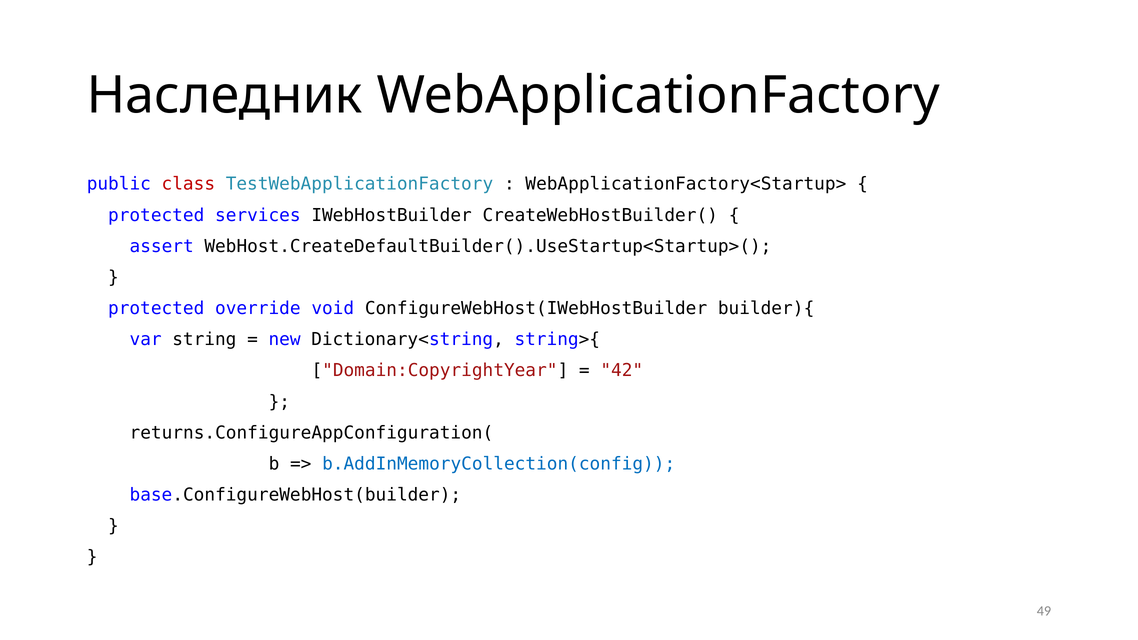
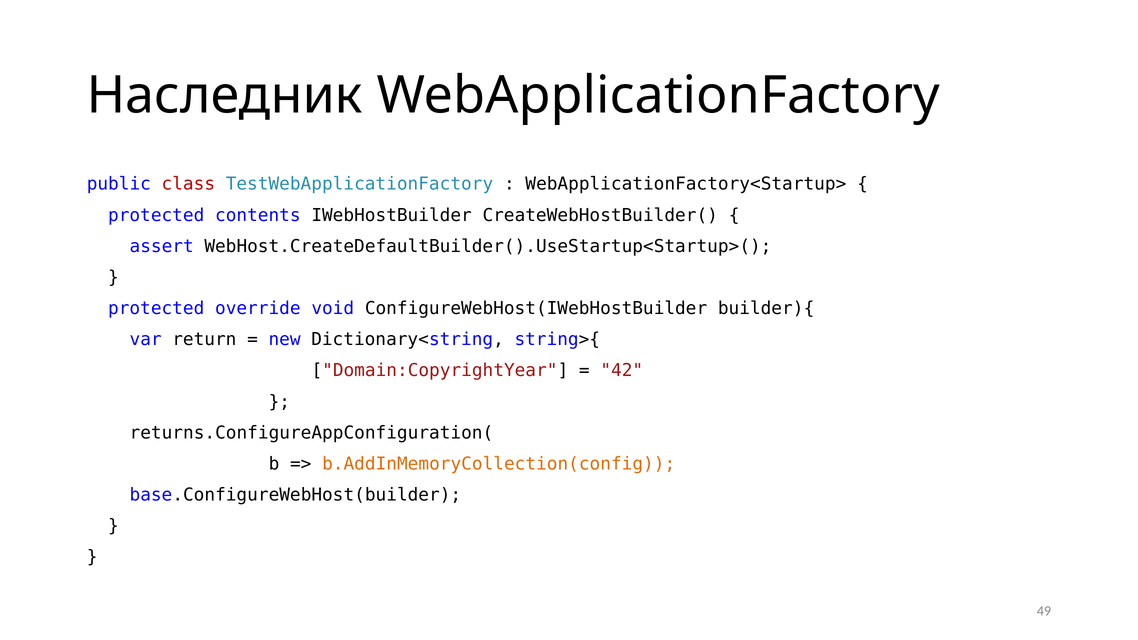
services: services -> contents (258, 215)
string: string -> return (204, 340)
b.AddInMemoryCollection(config colour: blue -> orange (499, 464)
